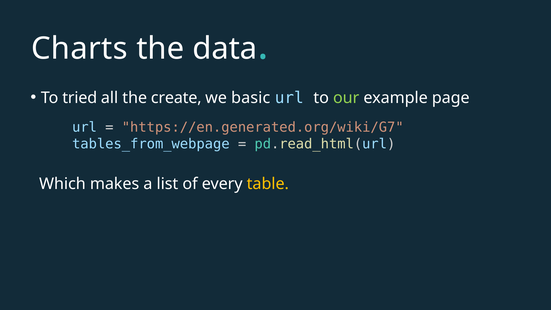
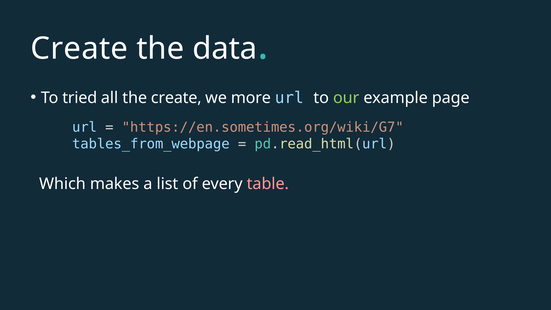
Charts: Charts -> Create (79, 48)
basic: basic -> more (251, 98)
https://en.generated.org/wiki/G7: https://en.generated.org/wiki/G7 -> https://en.sometimes.org/wiki/G7 (263, 127)
table colour: yellow -> pink (268, 184)
